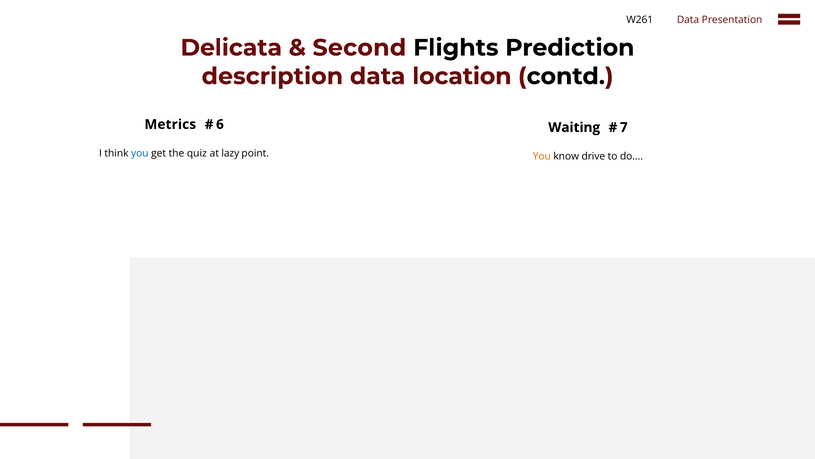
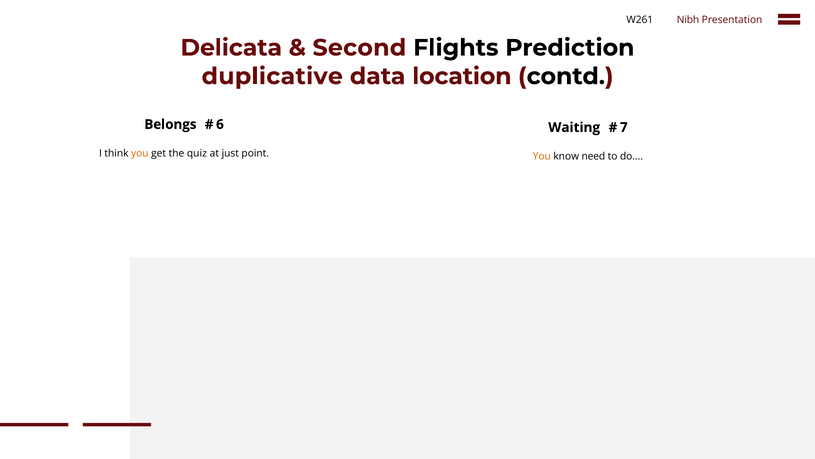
W261 Data: Data -> Nibh (688, 20)
description: description -> duplicative (272, 76)
Metrics: Metrics -> Belongs (170, 124)
you colour: blue -> orange (140, 153)
lazy: lazy -> just (230, 153)
drive: drive -> need (593, 156)
